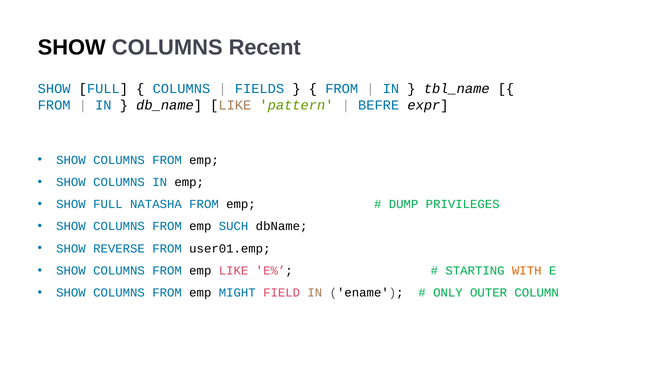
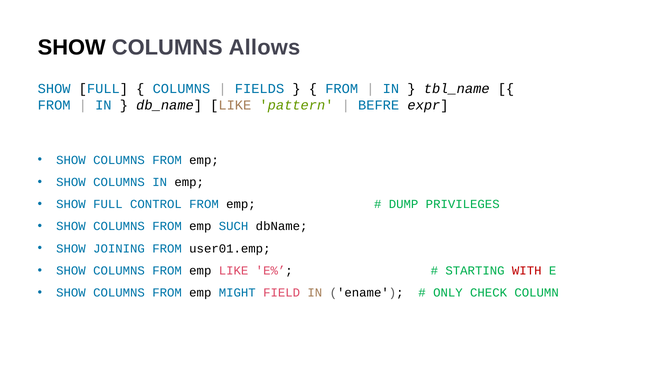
Recent: Recent -> Allows (264, 48)
NATASHA: NATASHA -> CONTROL (156, 205)
REVERSE: REVERSE -> JOINING (119, 249)
WITH colour: orange -> red (527, 271)
OUTER: OUTER -> CHECK (489, 293)
